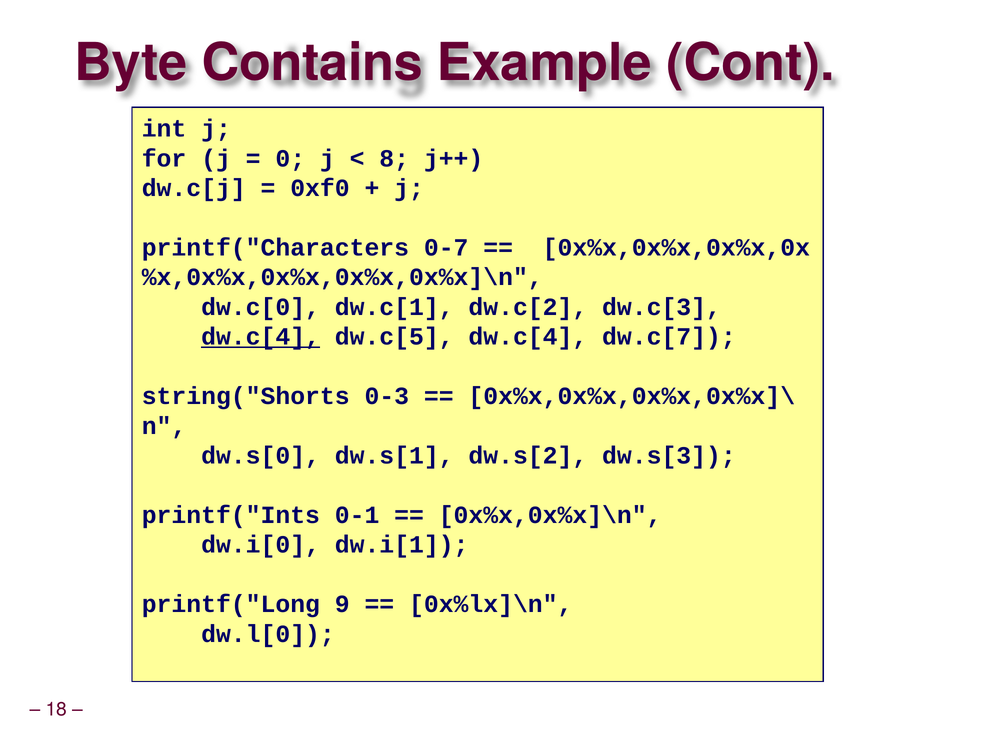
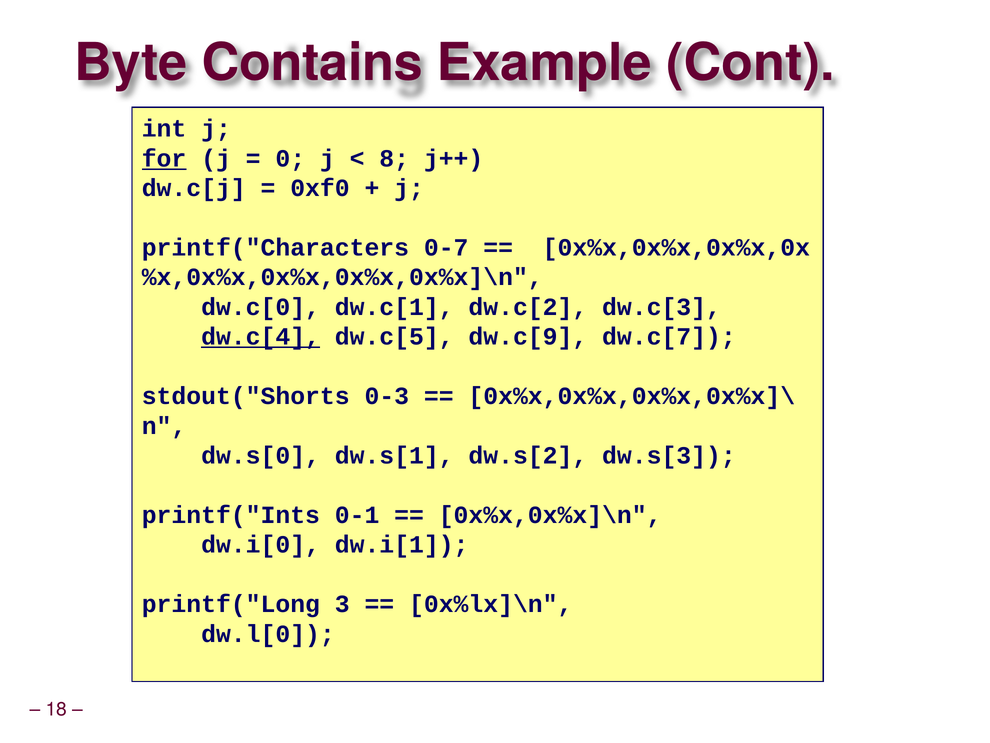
for underline: none -> present (164, 158)
dw.c[5 dw.c[4: dw.c[4 -> dw.c[9 (528, 337)
string("Shorts: string("Shorts -> stdout("Shorts (246, 396)
9: 9 -> 3 (342, 604)
